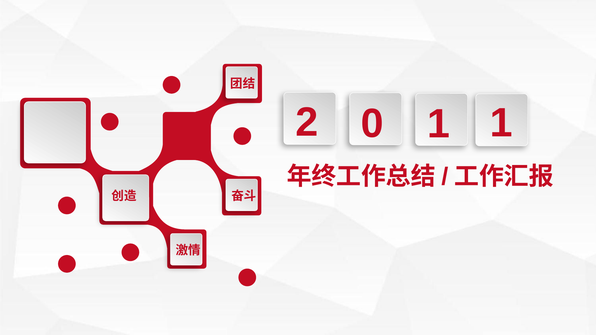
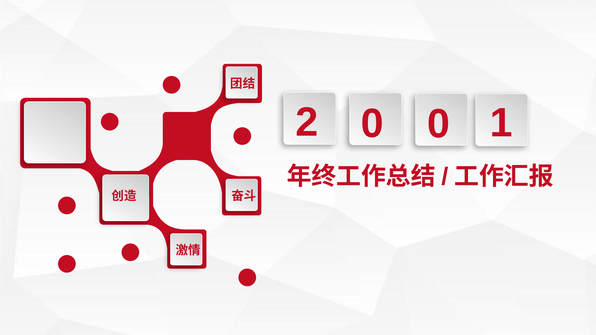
0 1: 1 -> 0 (439, 124)
